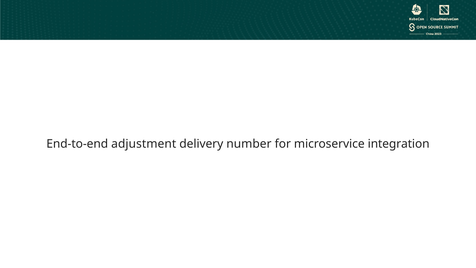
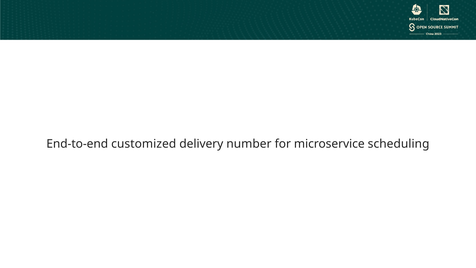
adjustment: adjustment -> customized (144, 144)
integration: integration -> scheduling (399, 144)
